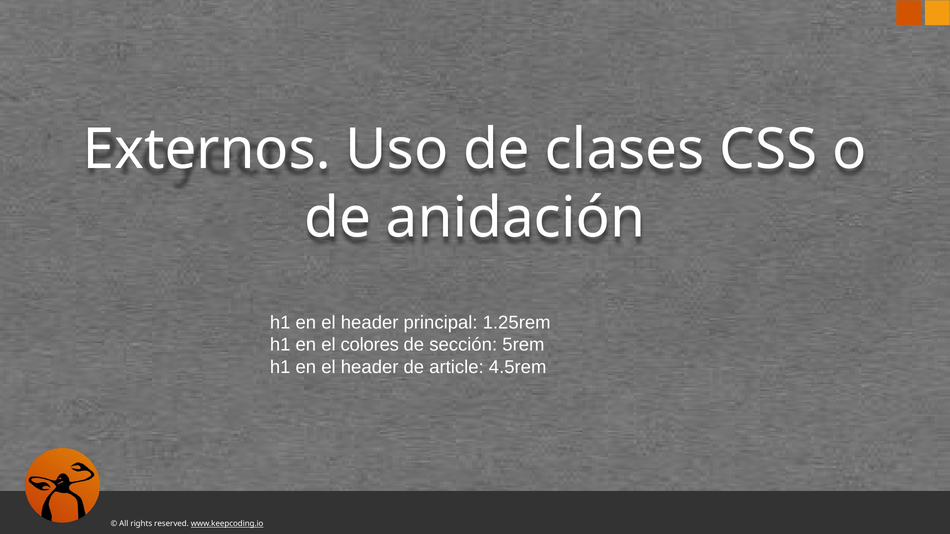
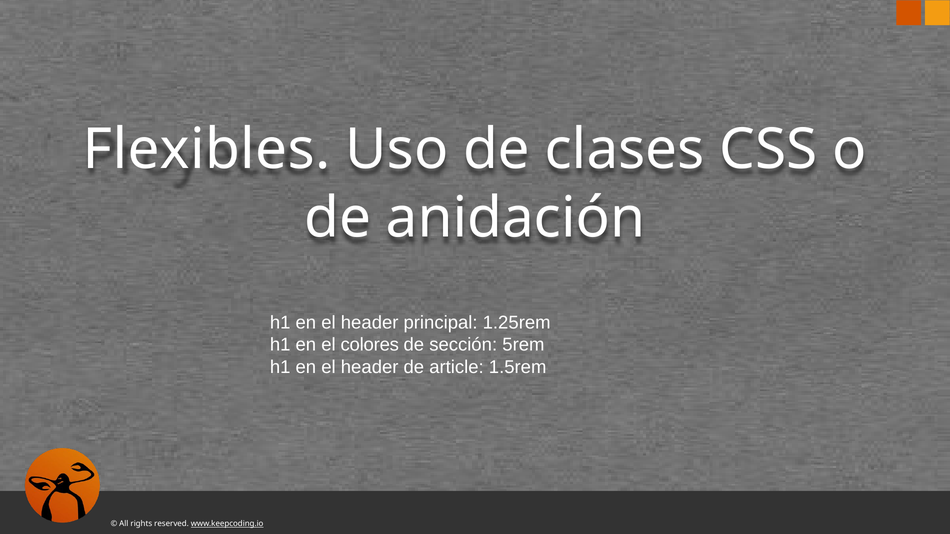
Externos: Externos -> Flexibles (207, 150)
4.5rem: 4.5rem -> 1.5rem (518, 367)
